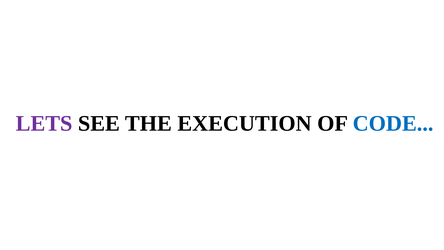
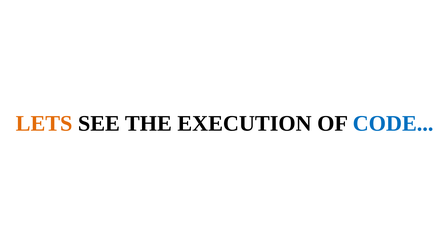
LETS colour: purple -> orange (44, 123)
